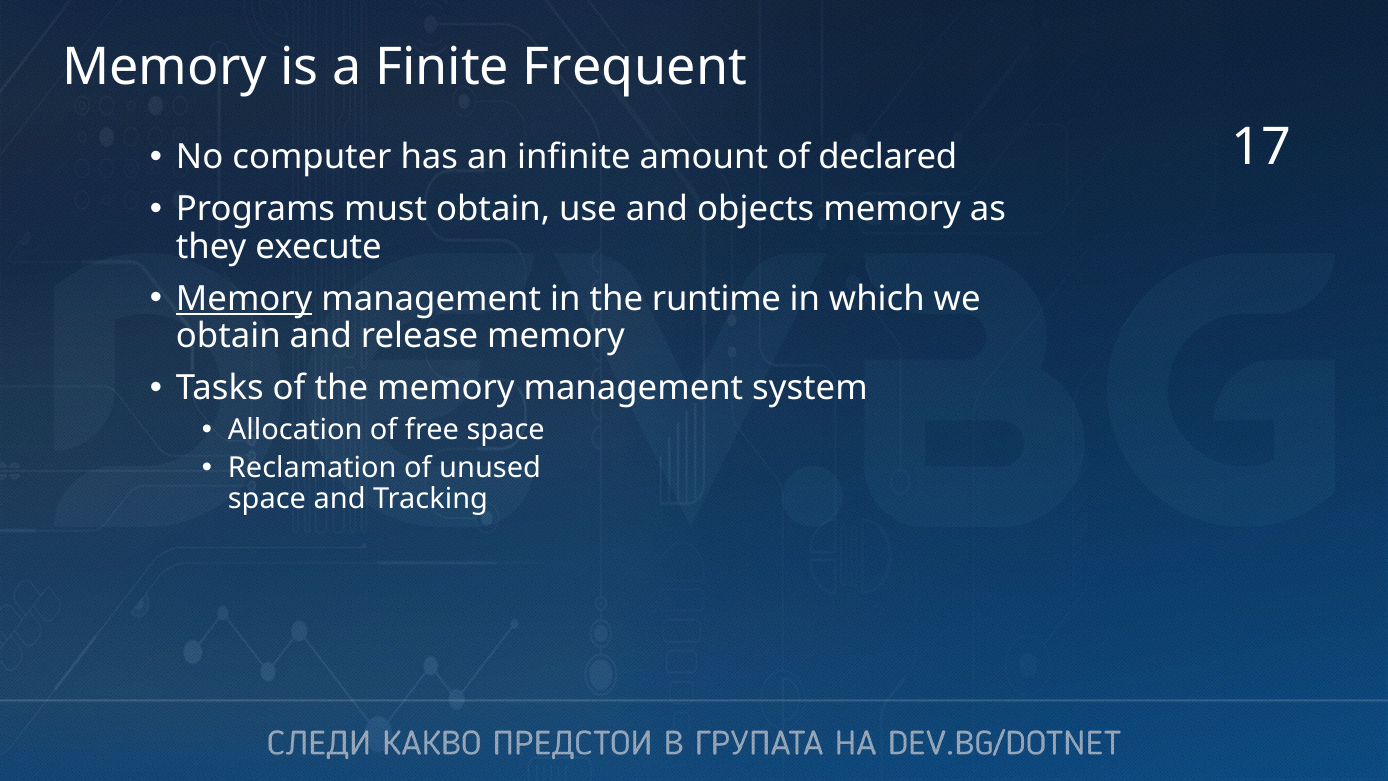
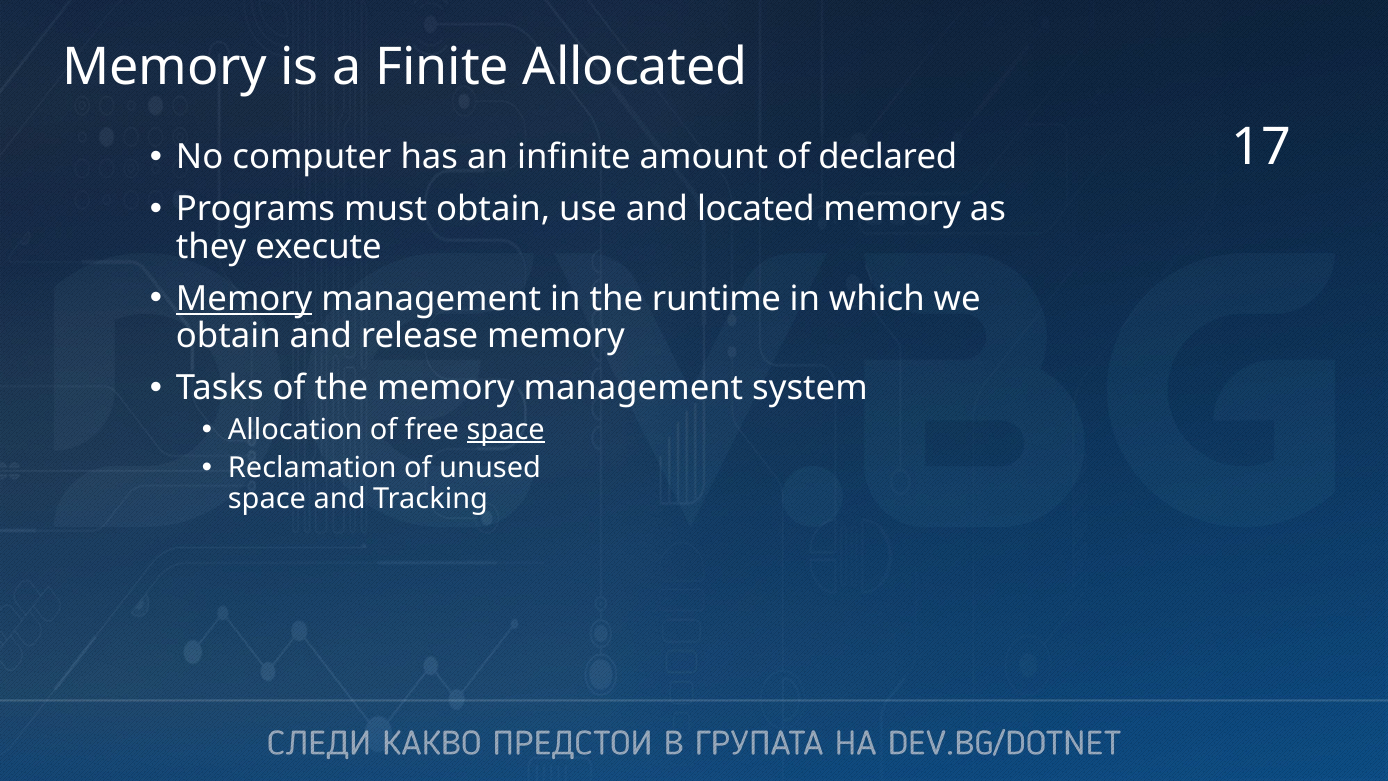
Frequent: Frequent -> Allocated (635, 67)
objects: objects -> located (756, 209)
space underline: none -> present (506, 430)
